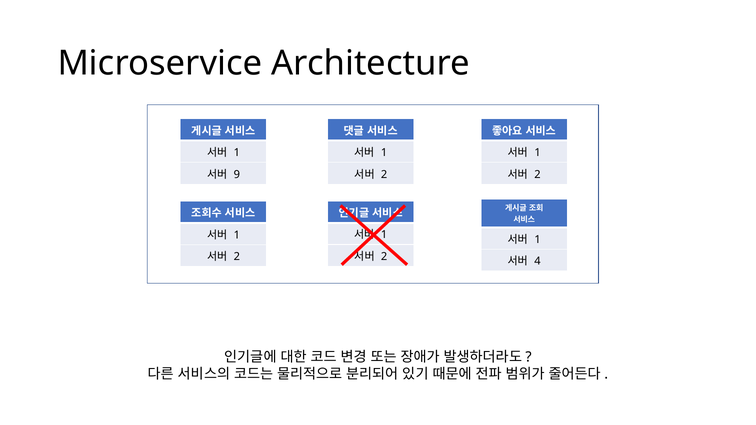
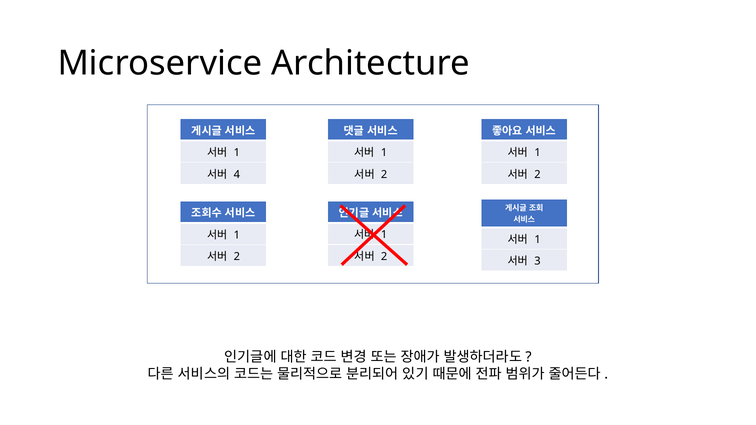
9: 9 -> 4 (237, 175)
4: 4 -> 3 (538, 261)
